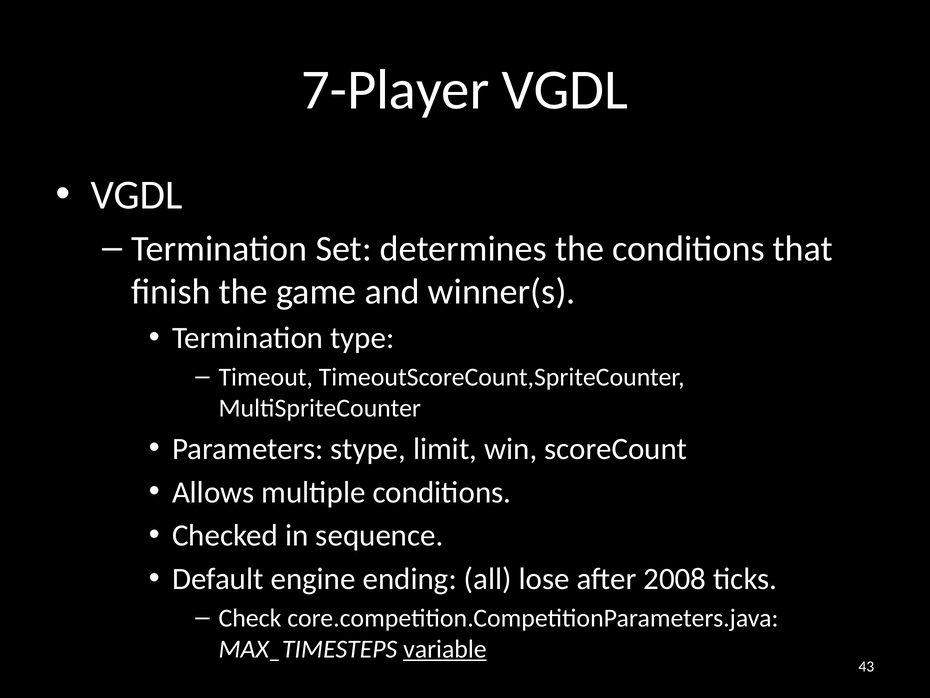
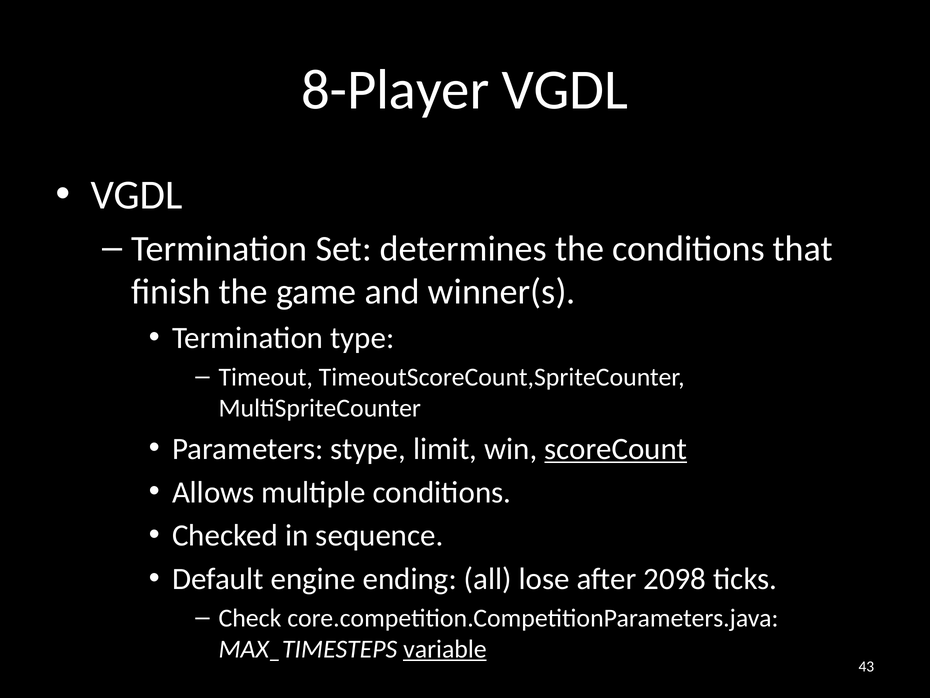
7-Player: 7-Player -> 8-Player (395, 90)
scoreCount underline: none -> present (616, 449)
2008: 2008 -> 2098 (675, 579)
